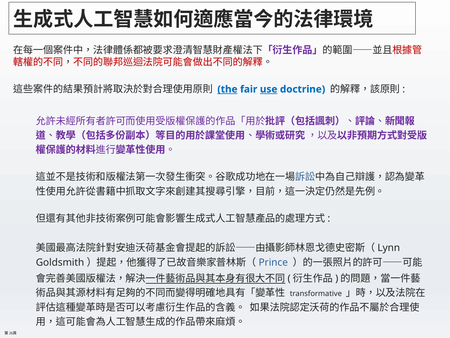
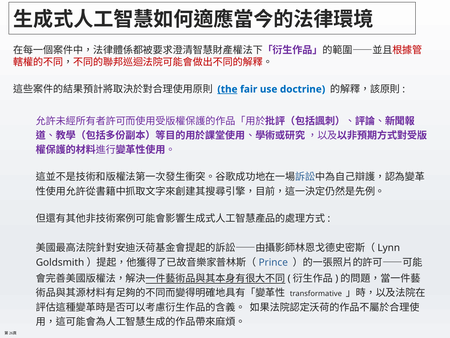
use underline: present -> none (269, 89)
